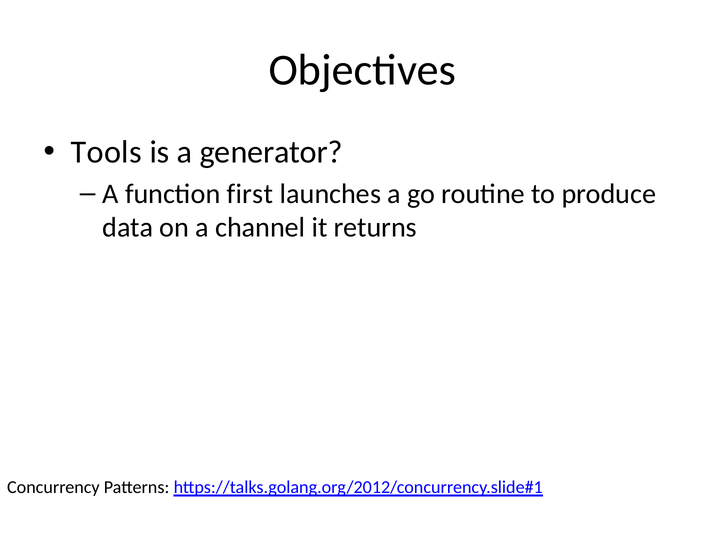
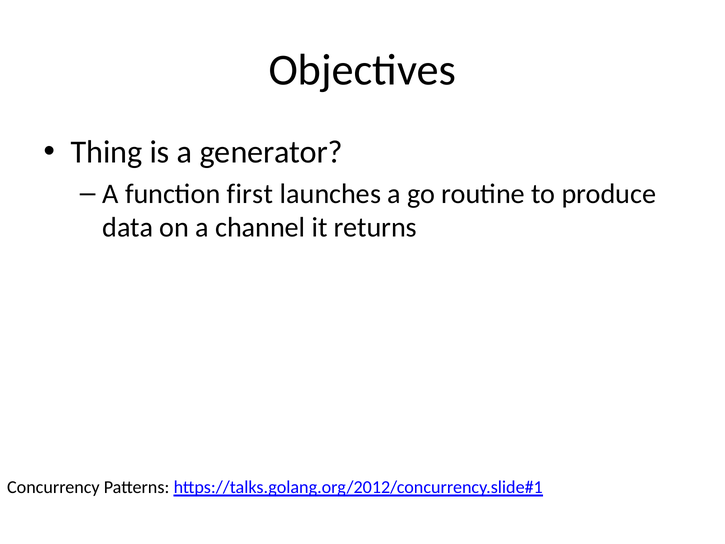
Tools: Tools -> Thing (107, 152)
